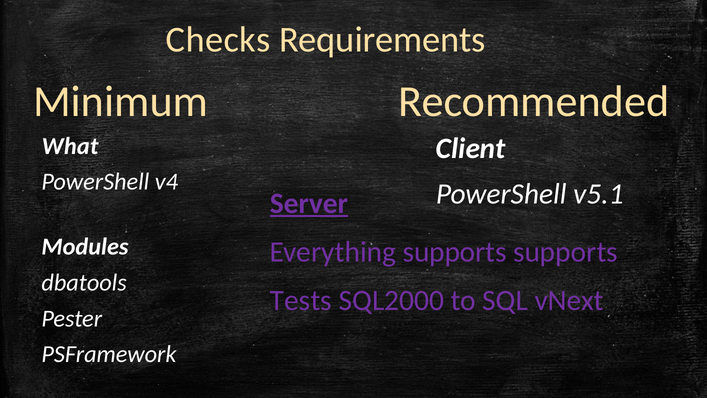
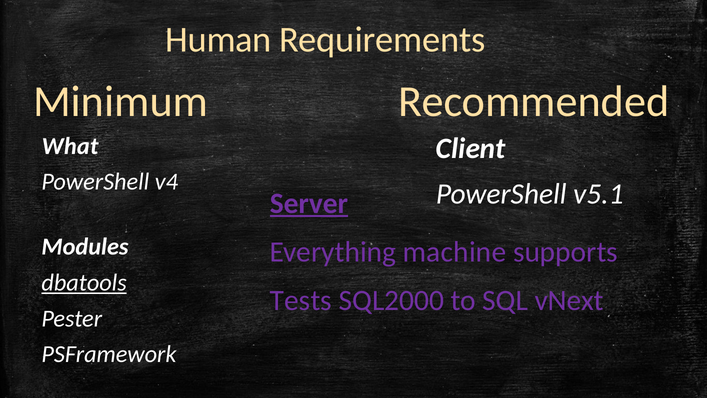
Checks: Checks -> Human (218, 40)
Everything supports: supports -> machine (455, 252)
dbatools underline: none -> present (84, 282)
